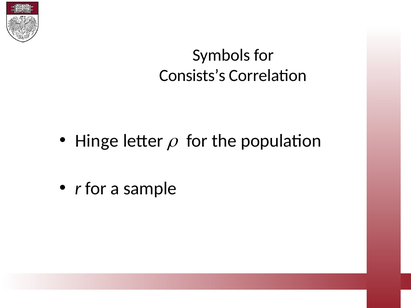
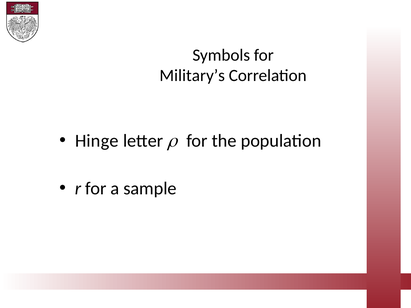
Consists’s: Consists’s -> Military’s (192, 76)
